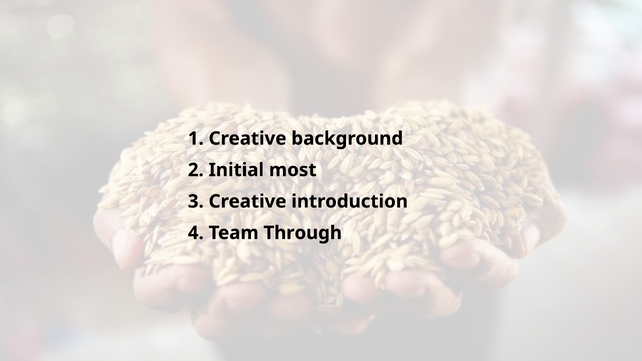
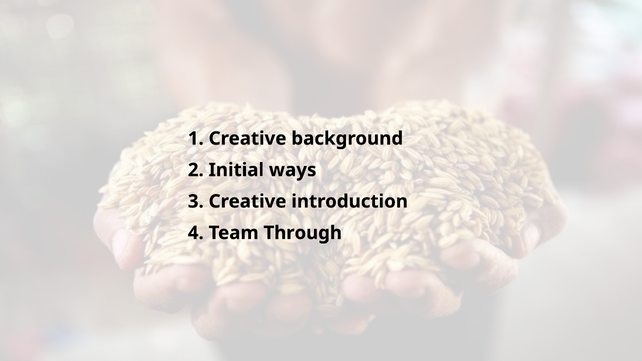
most: most -> ways (293, 170)
